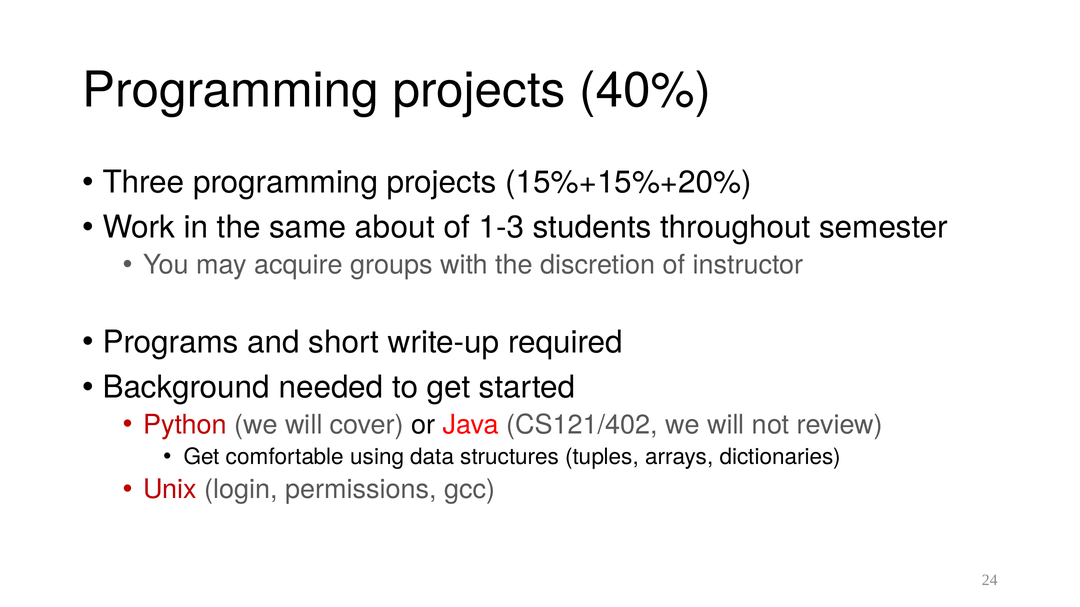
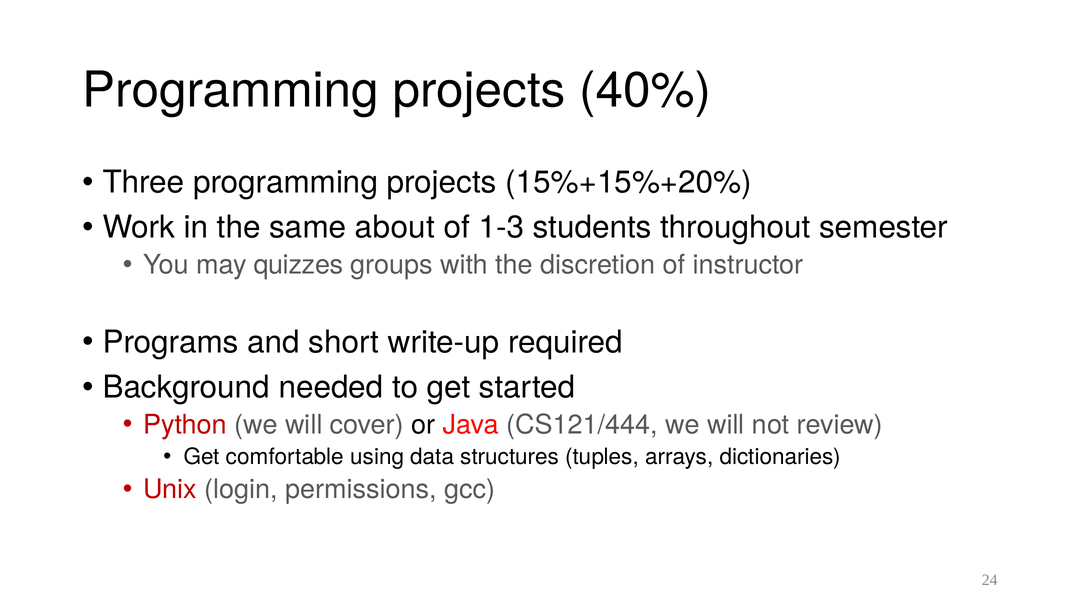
acquire: acquire -> quizzes (298, 265)
CS121/402: CS121/402 -> CS121/444 (582, 425)
